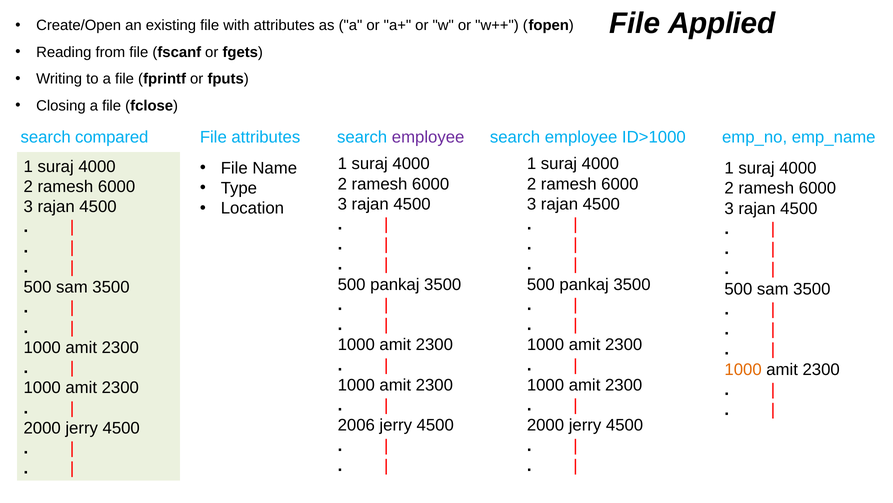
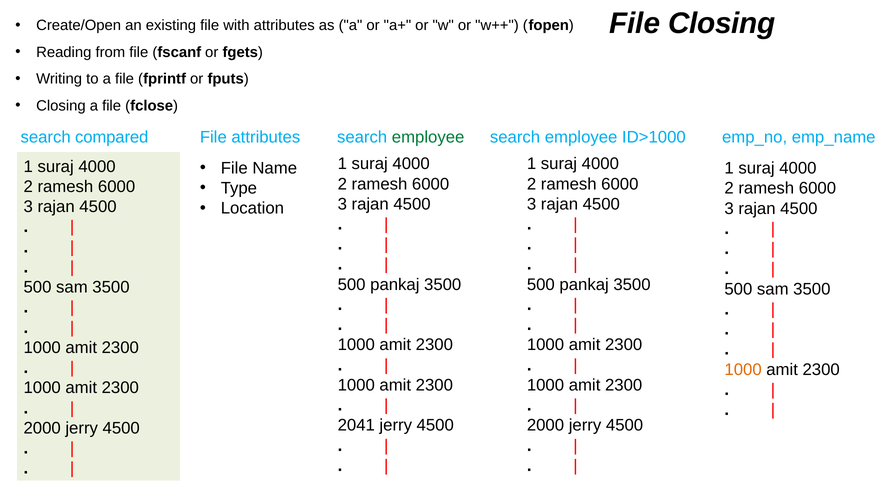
File Applied: Applied -> Closing (722, 23)
employee colour: purple -> green (428, 137)
2006: 2006 -> 2041 (356, 425)
